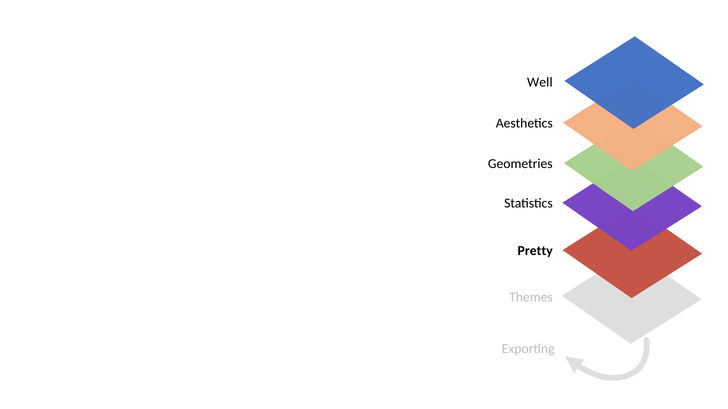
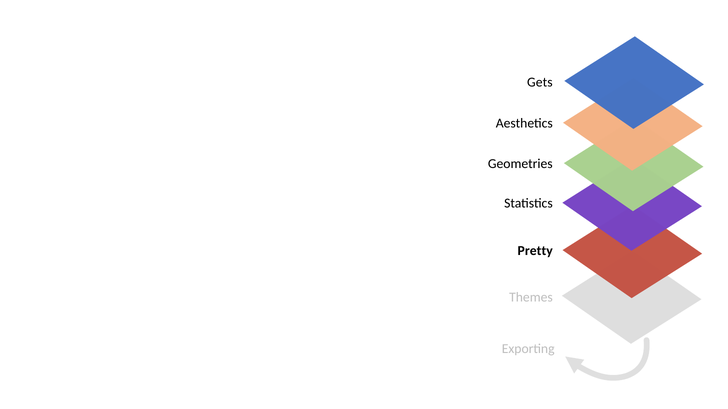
Well: Well -> Gets (540, 82)
